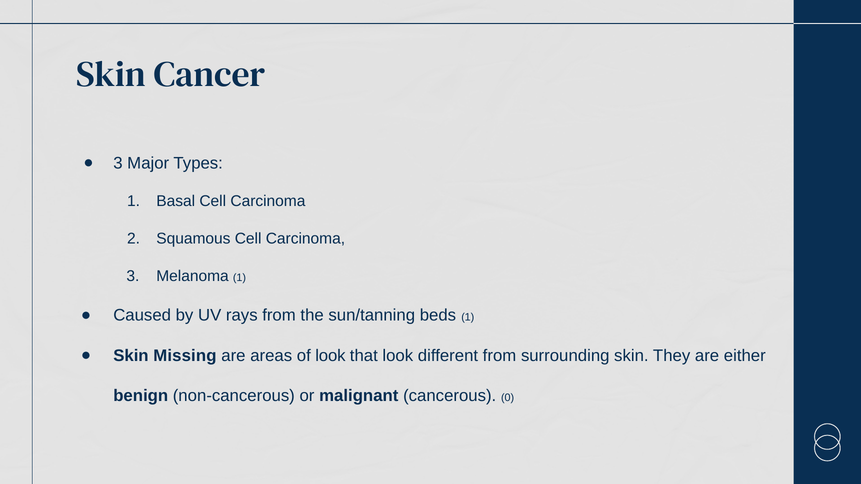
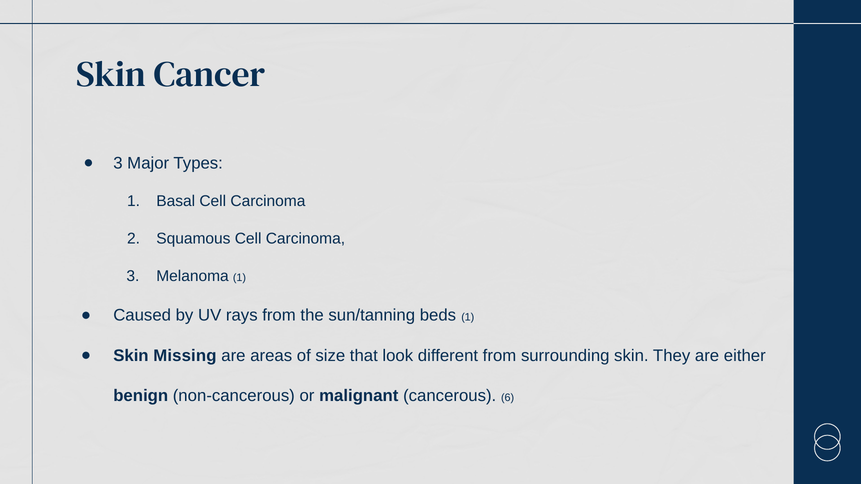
of look: look -> size (330, 356)
0: 0 -> 6 (508, 398)
